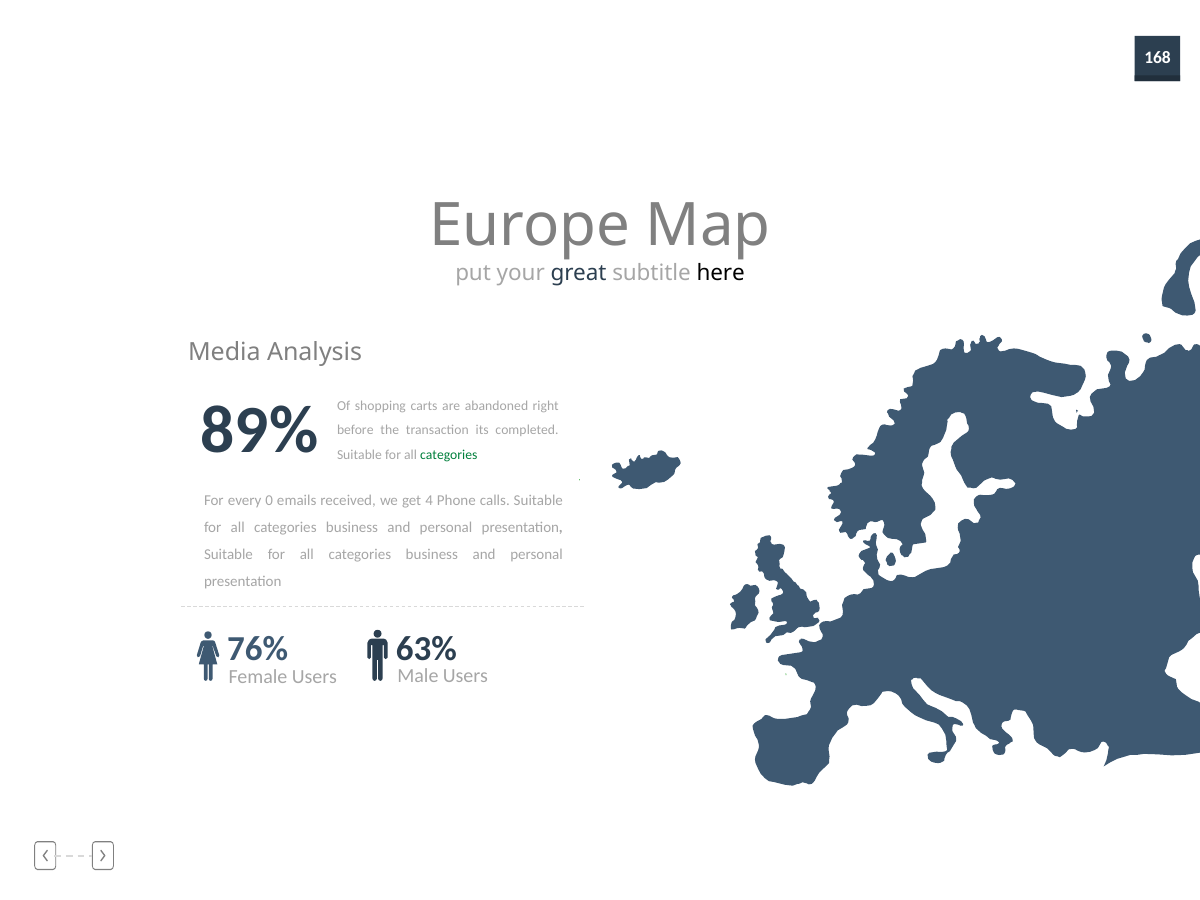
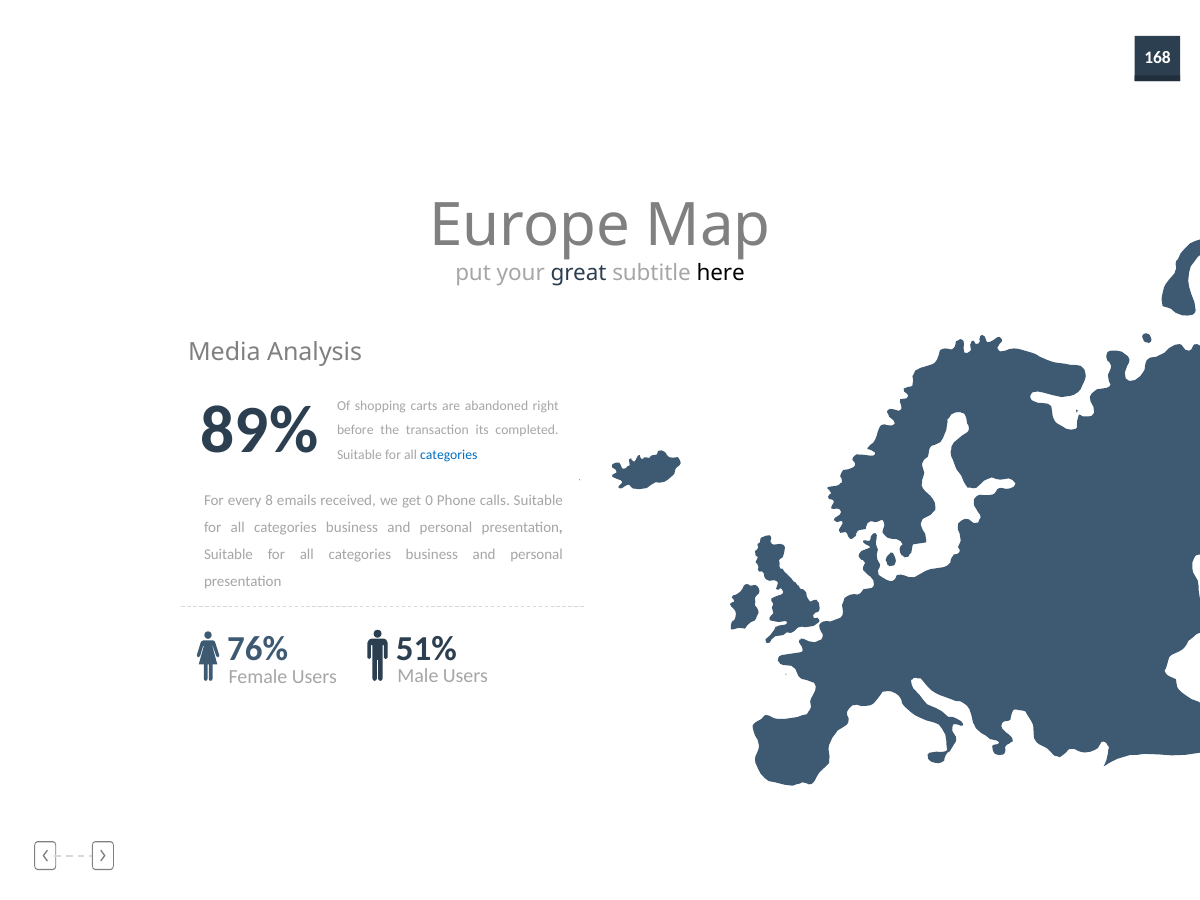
categories colour: green -> blue (449, 455)
0: 0 -> 8 (269, 500)
4: 4 -> 0 (429, 500)
63%: 63% -> 51% (426, 649)
